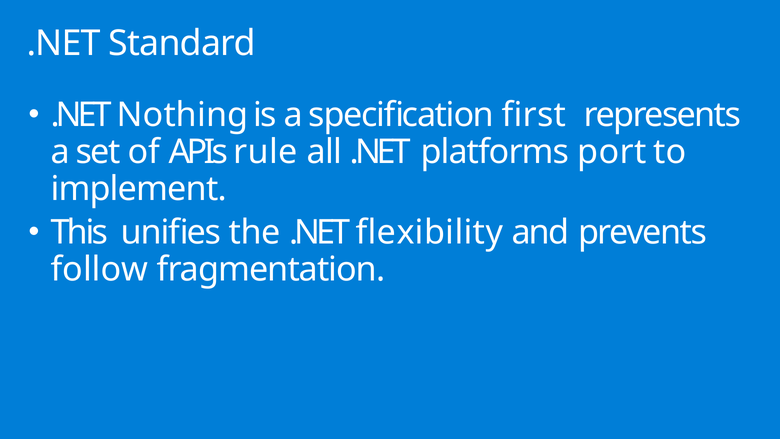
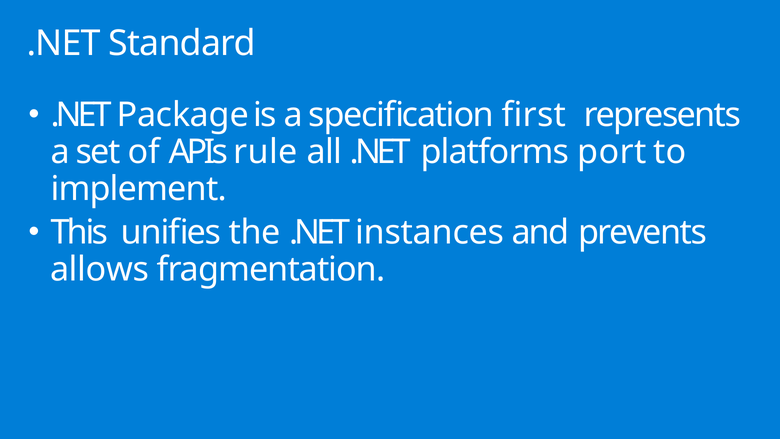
Nothing: Nothing -> Package (183, 115)
flexibility: flexibility -> instances (430, 232)
follow: follow -> allows (100, 269)
